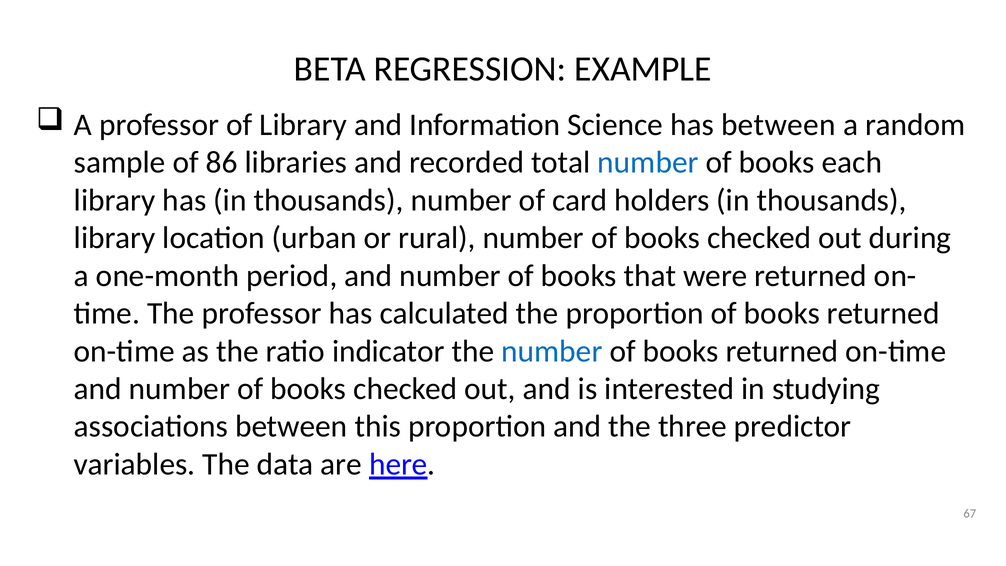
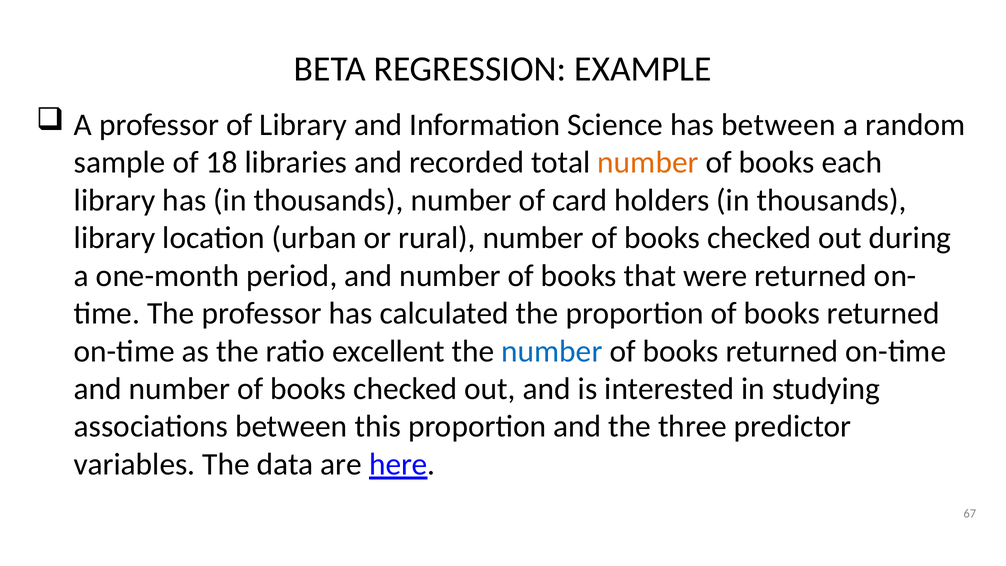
86: 86 -> 18 (222, 162)
number colour: blue -> orange (648, 162)
indicator: indicator -> excellent (388, 351)
